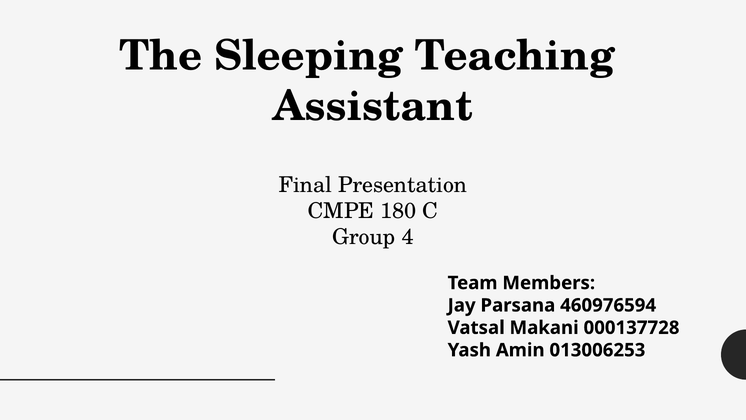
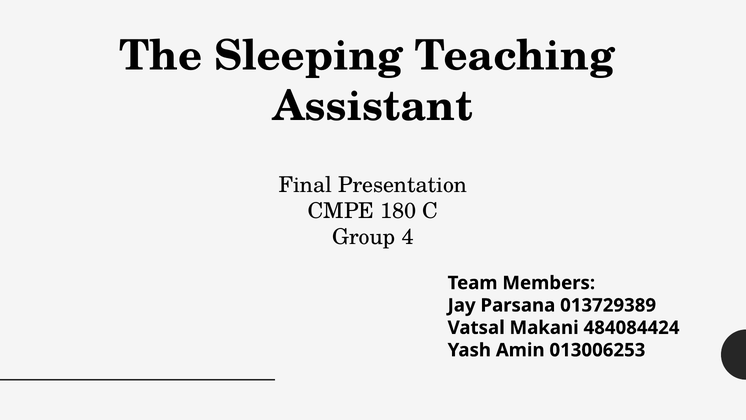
460976594: 460976594 -> 013729389 (608, 305)
000137728: 000137728 -> 484084424 (632, 327)
